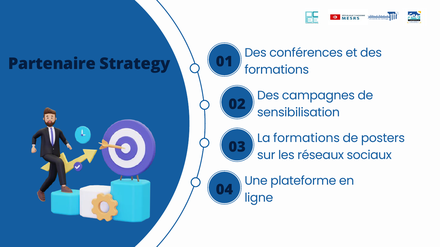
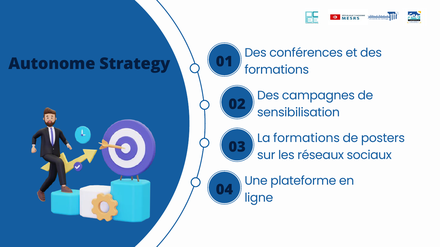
Partenaire: Partenaire -> Autonome (52, 64)
